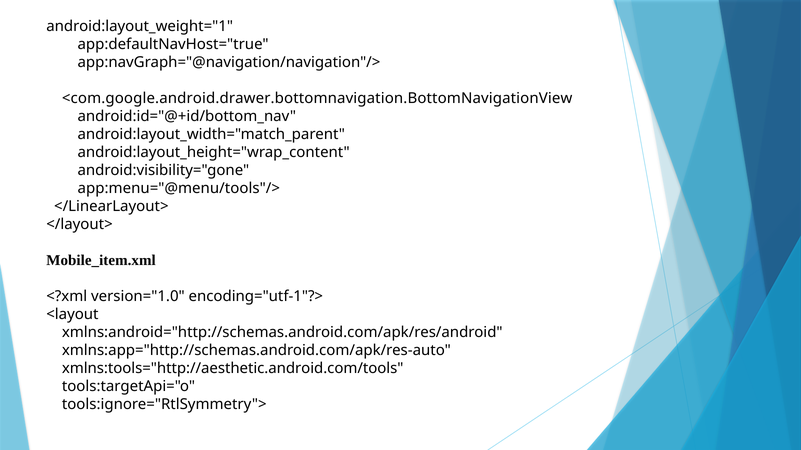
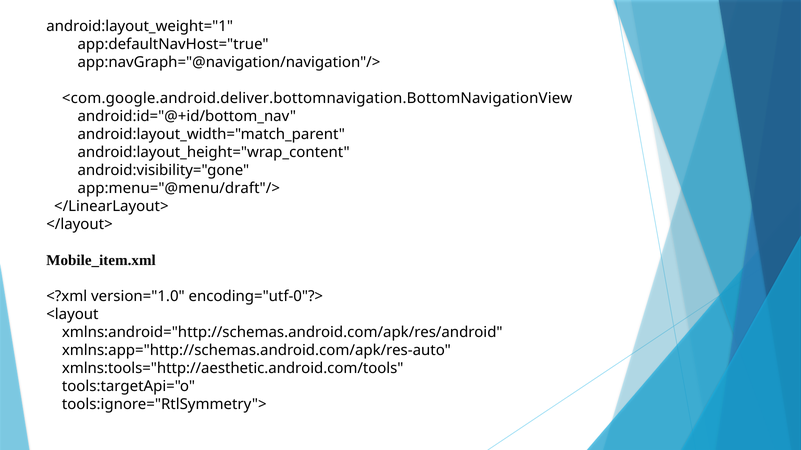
<com.google.android.drawer.bottomnavigation.BottomNavigationView: <com.google.android.drawer.bottomnavigation.BottomNavigationView -> <com.google.android.deliver.bottomnavigation.BottomNavigationView (317, 99)
app:menu="@menu/tools"/>: app:menu="@menu/tools"/> -> app:menu="@menu/draft"/> (179, 189)
encoding="utf-1"?>: encoding="utf-1"?> -> encoding="utf-0"?> (256, 297)
